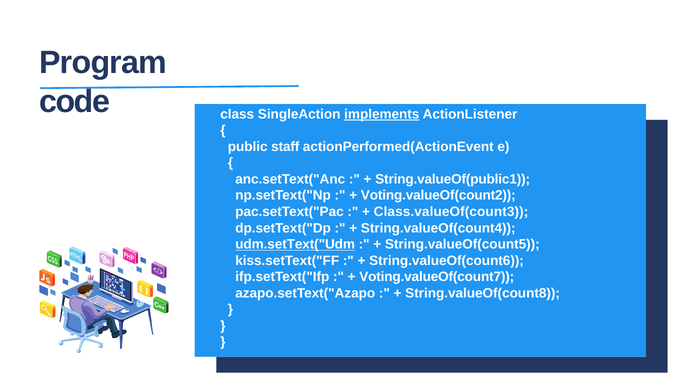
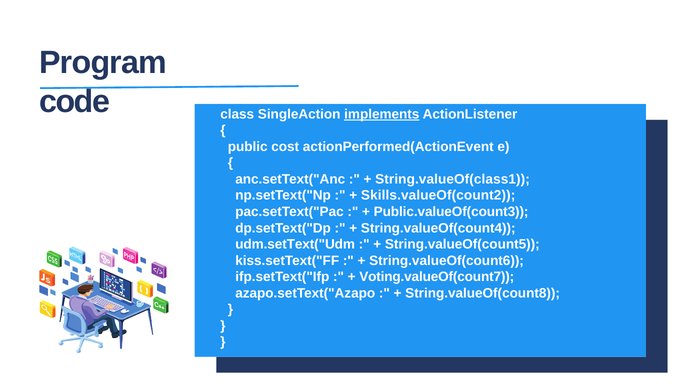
staff: staff -> cost (285, 147)
String.valueOf(public1: String.valueOf(public1 -> String.valueOf(class1 (453, 179)
Voting.valueOf(count2: Voting.valueOf(count2 -> Skills.valueOf(count2 (438, 196)
Class.valueOf(count3: Class.valueOf(count3 -> Public.valueOf(count3 (451, 212)
udm.setText("Udm underline: present -> none (295, 244)
